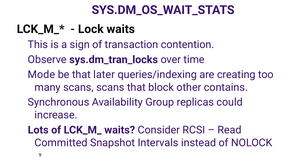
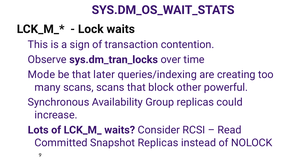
contains: contains -> powerful (226, 87)
Snapshot Intervals: Intervals -> Replicas (158, 143)
